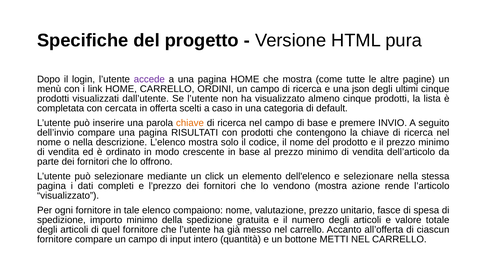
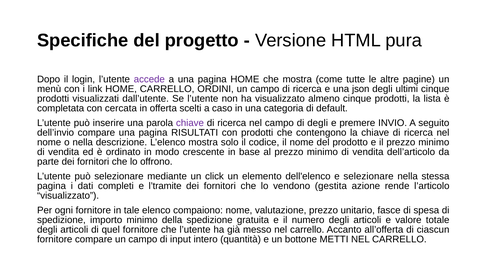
chiave colour: orange -> purple (190, 123)
di base: base -> degli (318, 123)
l’prezzo: l’prezzo -> l’tramite (165, 186)
vendono mostra: mostra -> gestita (331, 186)
